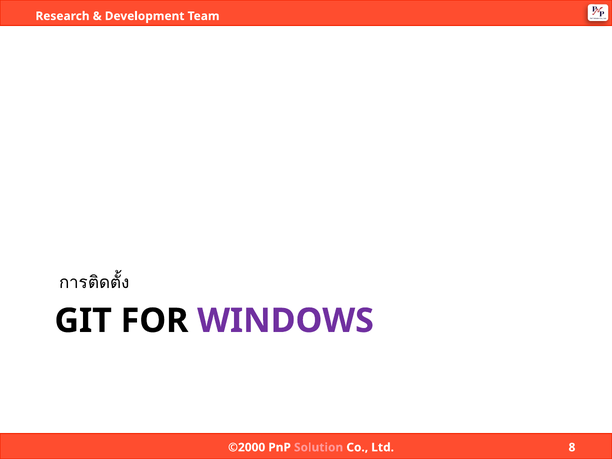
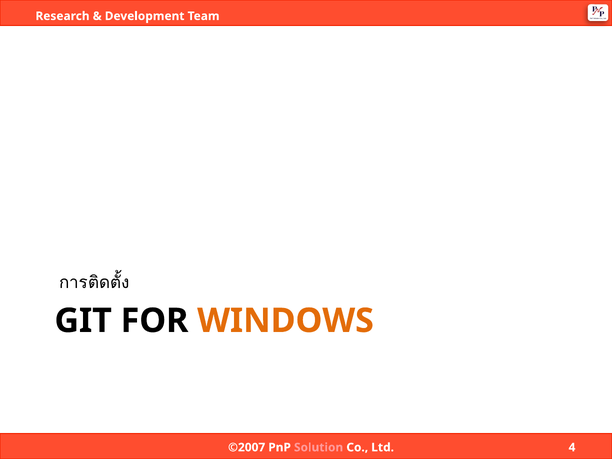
WINDOWS colour: purple -> orange (286, 321)
©2000: ©2000 -> ©2007 (247, 447)
8: 8 -> 4 (572, 447)
